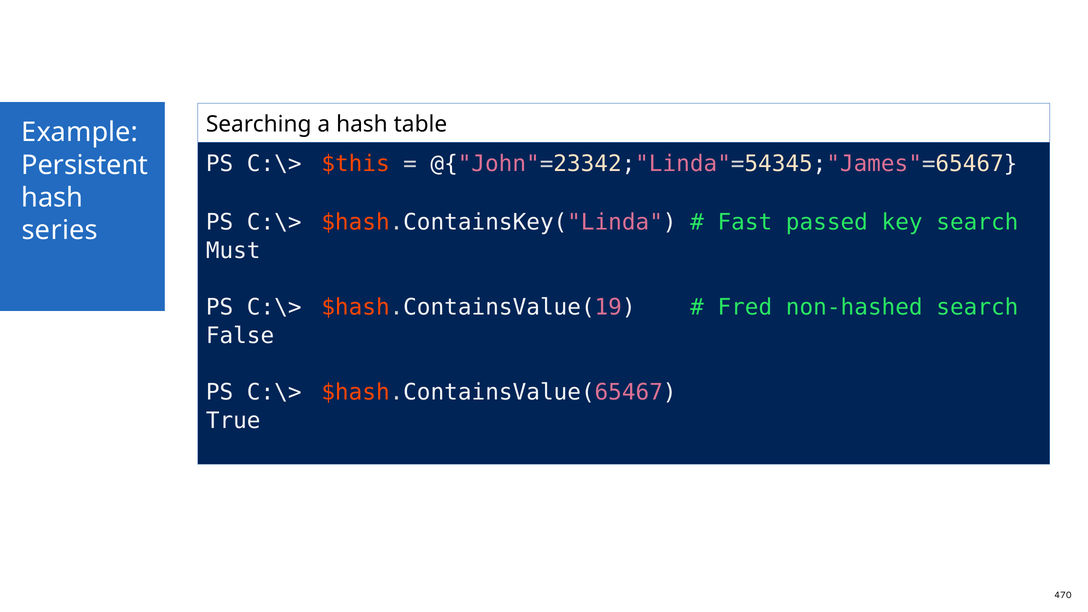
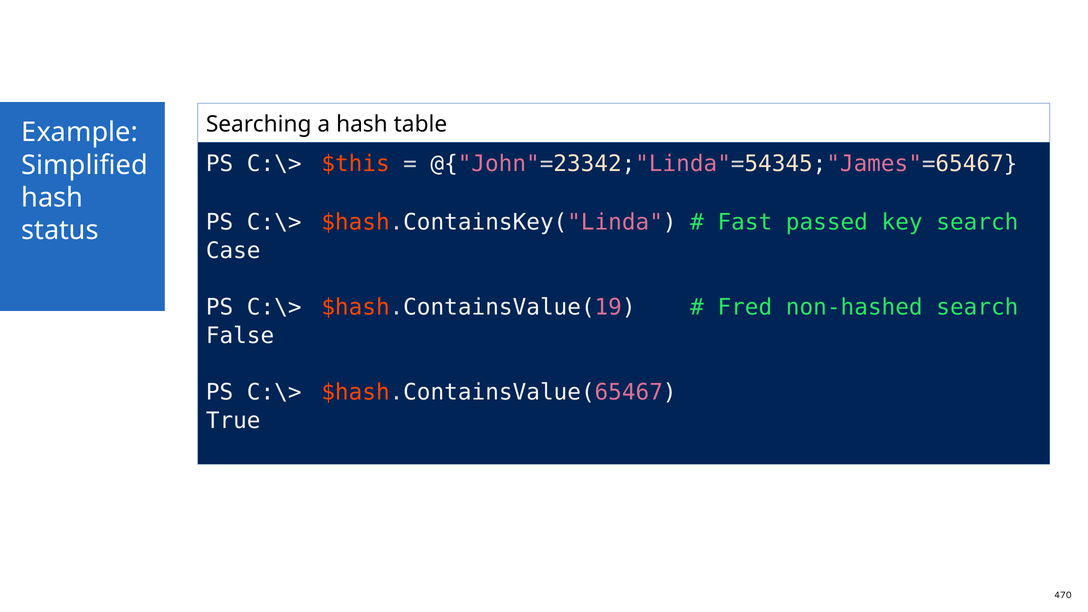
Persistent: Persistent -> Simplified (85, 165)
series: series -> status (60, 230)
Must: Must -> Case (233, 251)
